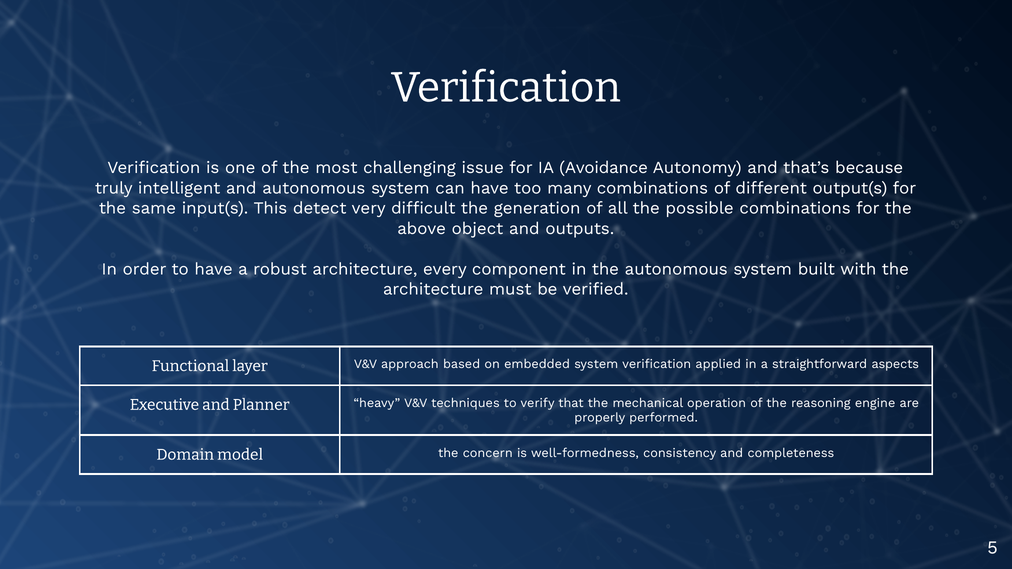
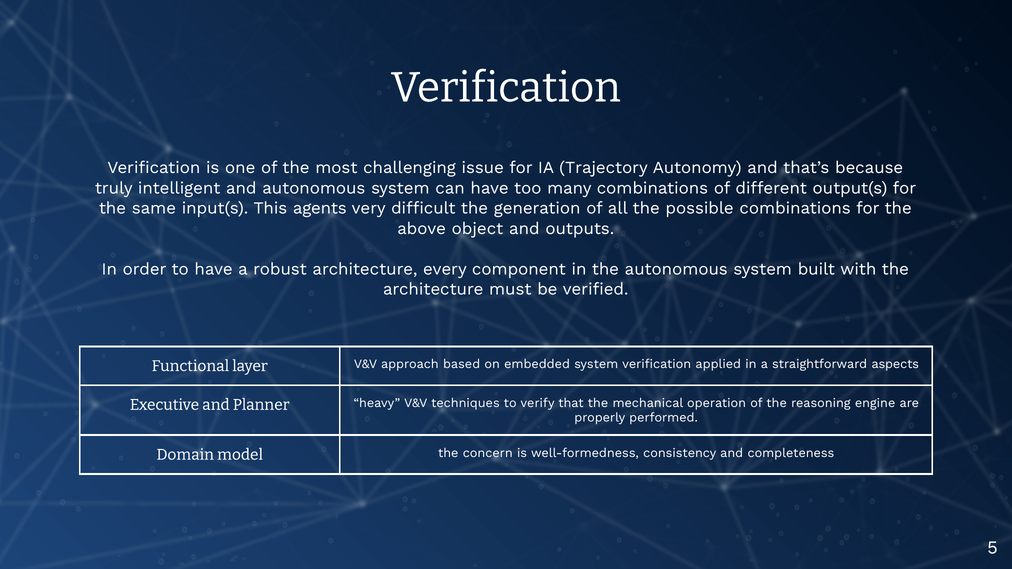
Avoidance: Avoidance -> Trajectory (603, 168)
detect: detect -> agents (320, 208)
